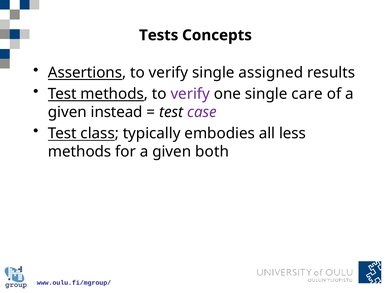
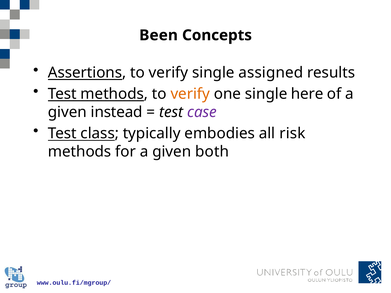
Tests: Tests -> Been (159, 35)
verify colour: purple -> orange (190, 94)
care: care -> here (307, 94)
less: less -> risk (292, 133)
